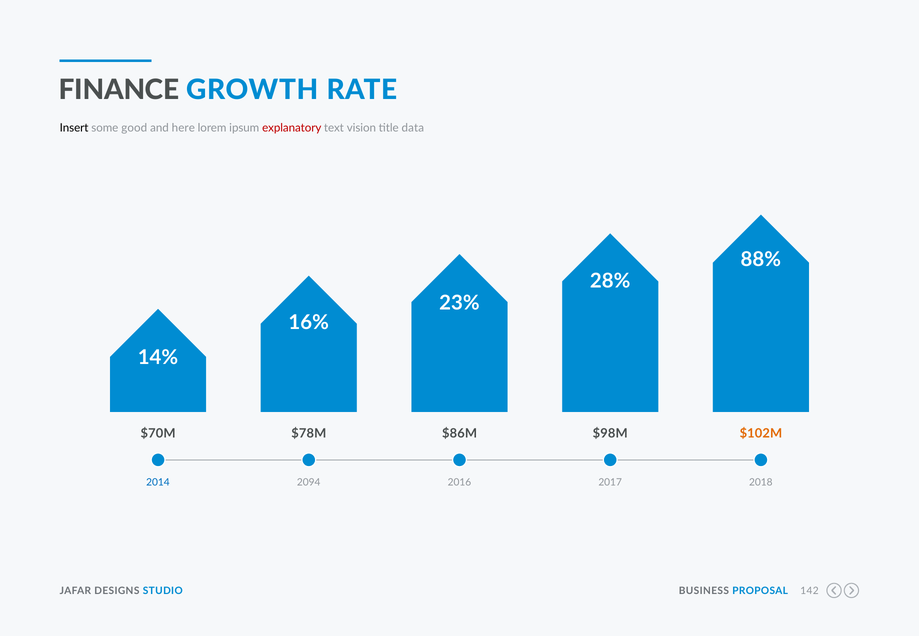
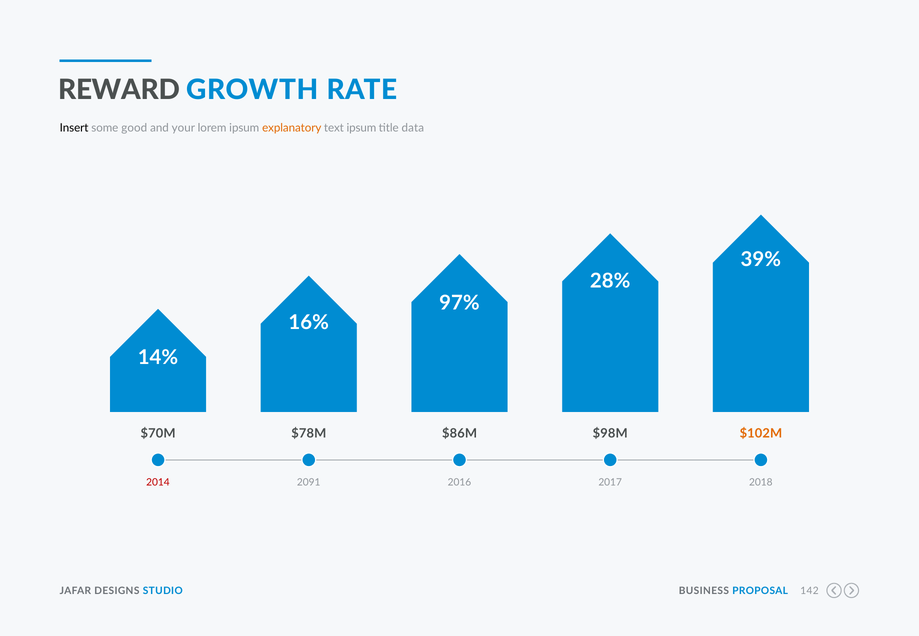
FINANCE: FINANCE -> REWARD (119, 90)
here: here -> your (183, 128)
explanatory colour: red -> orange (292, 128)
text vision: vision -> ipsum (361, 128)
88%: 88% -> 39% (761, 260)
23%: 23% -> 97% (459, 303)
2014 colour: blue -> red (158, 483)
2094: 2094 -> 2091 (309, 483)
